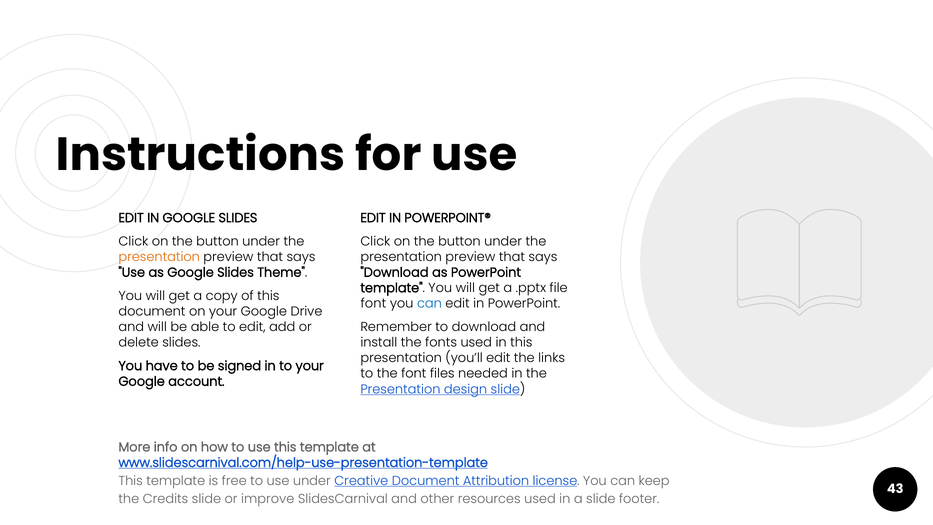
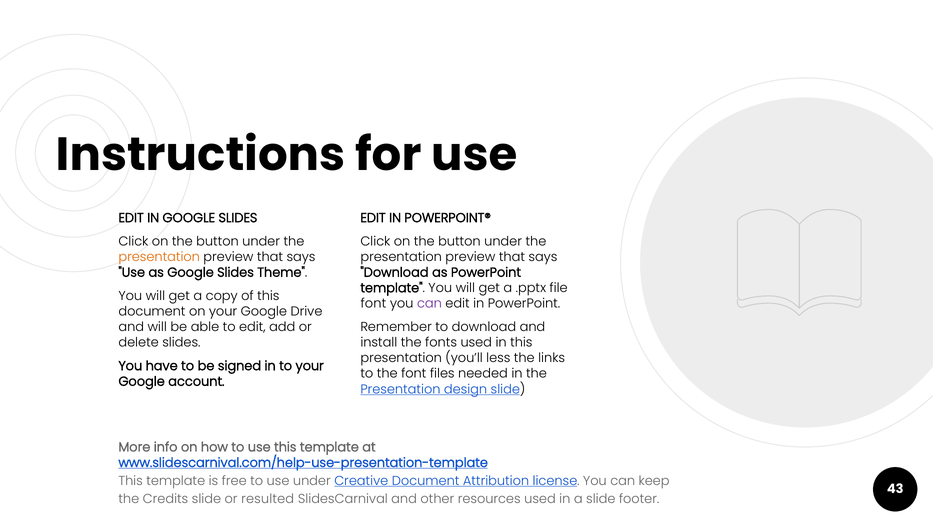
can colour: blue -> purple (429, 303)
you’ll edit: edit -> less (498, 358)
improve: improve -> resulted (268, 499)
